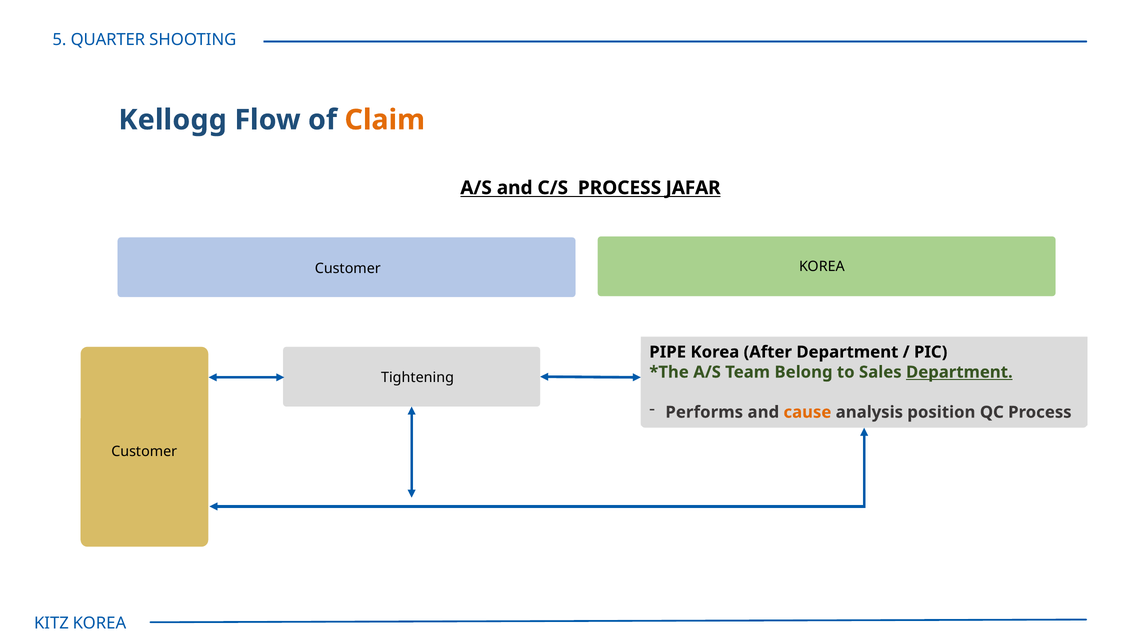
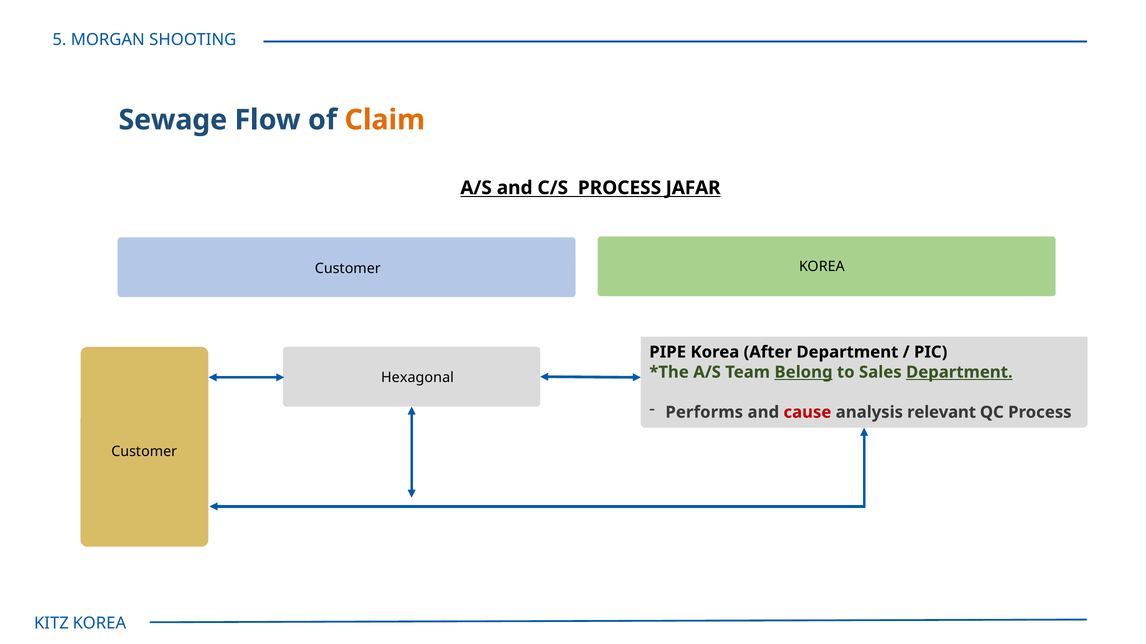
QUARTER: QUARTER -> MORGAN (108, 40)
Kellogg: Kellogg -> Sewage (173, 120)
Belong underline: none -> present (804, 372)
Tightening: Tightening -> Hexagonal (417, 378)
cause colour: orange -> red (807, 413)
position: position -> relevant (941, 413)
